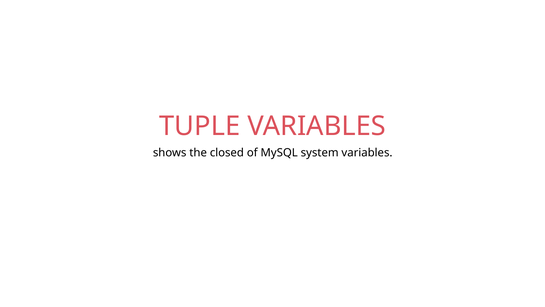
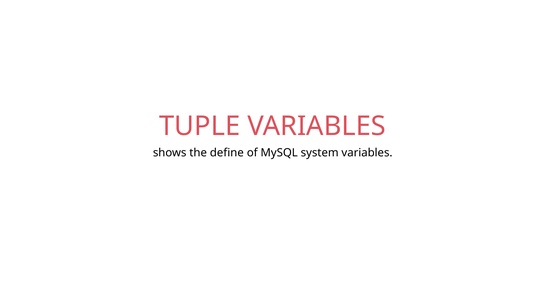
closed: closed -> define (227, 153)
